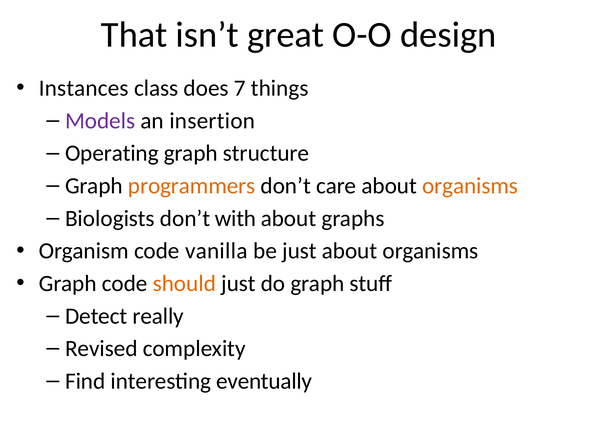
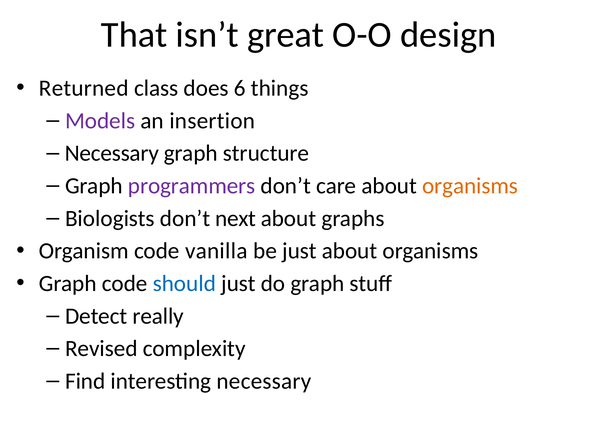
Instances: Instances -> Returned (84, 88)
7: 7 -> 6 (240, 88)
Operating: Operating -> Necessary (112, 153)
programmers colour: orange -> purple (192, 186)
with: with -> next (236, 219)
should colour: orange -> blue (184, 284)
interesting eventually: eventually -> necessary (264, 382)
